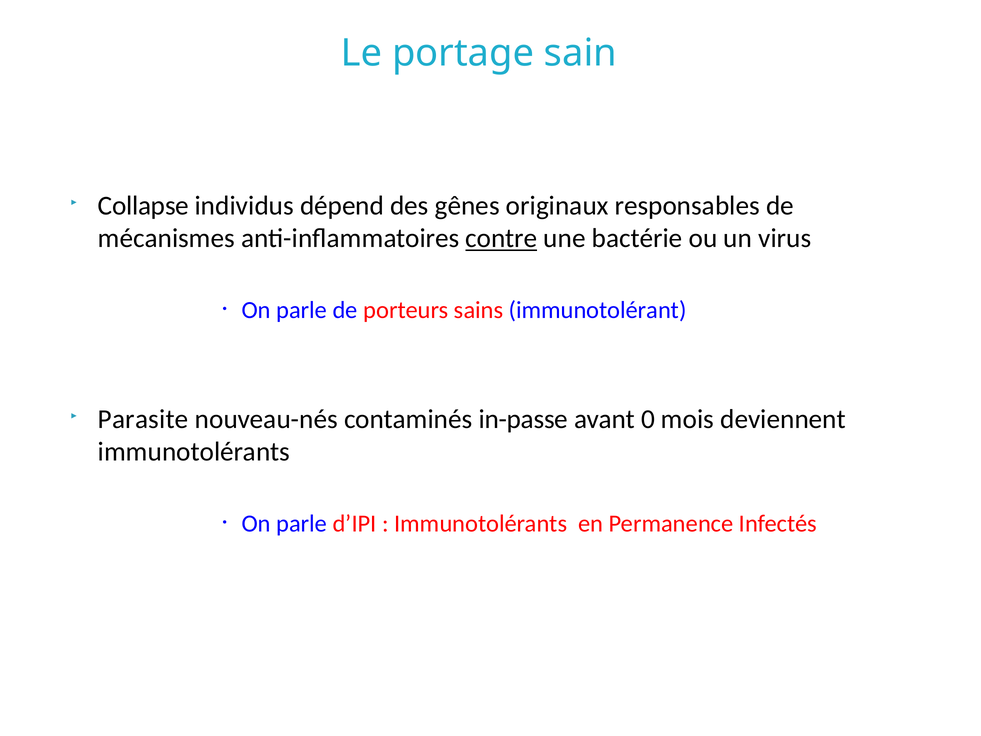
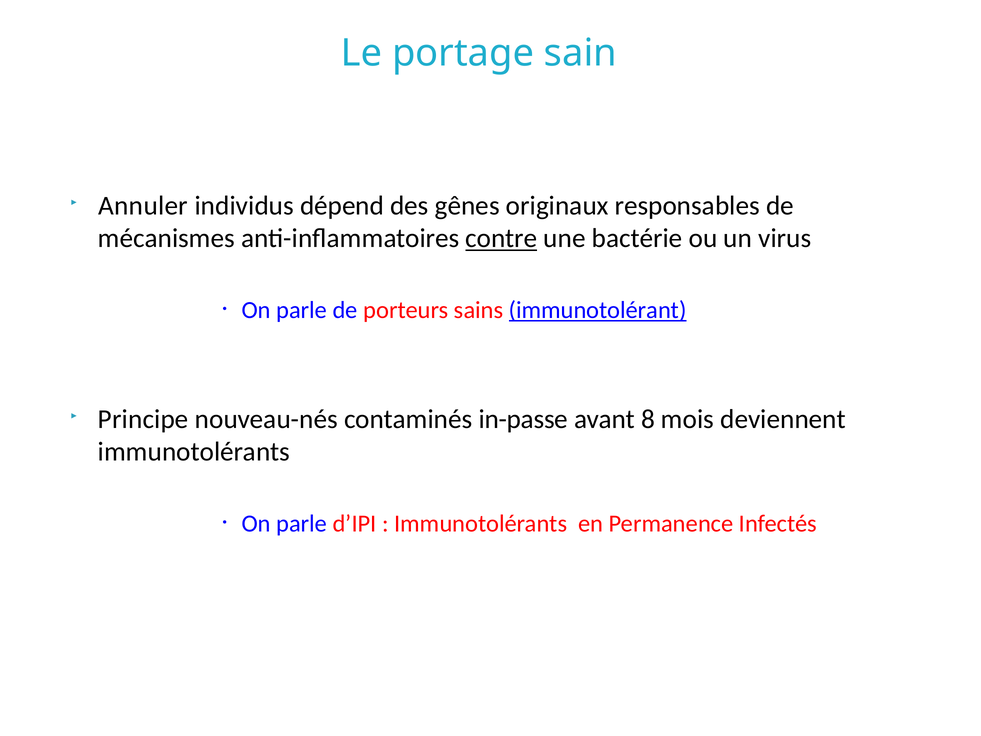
Collapse: Collapse -> Annuler (143, 206)
immunotolérant underline: none -> present (598, 310)
Parasite: Parasite -> Principe (143, 419)
0: 0 -> 8 (648, 419)
